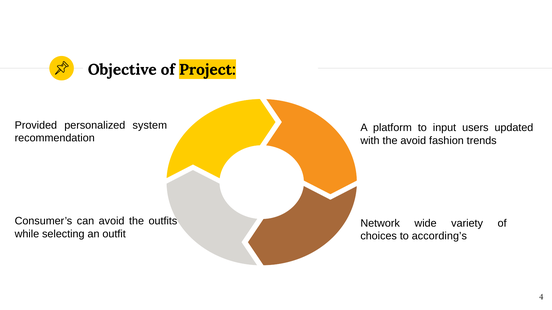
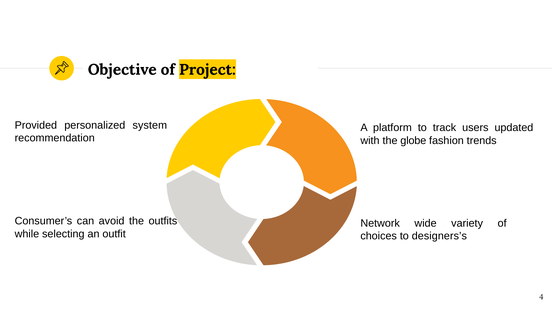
input: input -> track (445, 128)
the avoid: avoid -> globe (413, 141)
according’s: according’s -> designers’s (439, 236)
